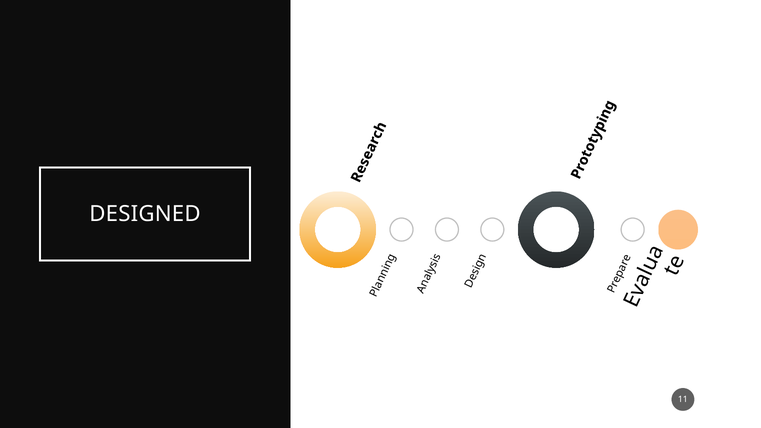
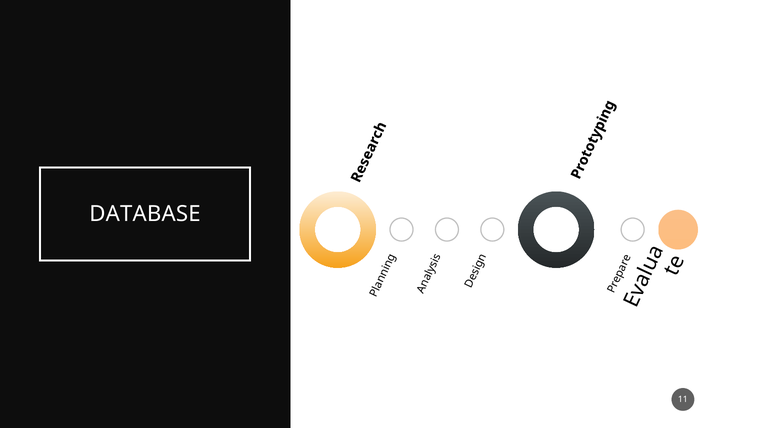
DESIGNED: DESIGNED -> DATABASE (145, 214)
